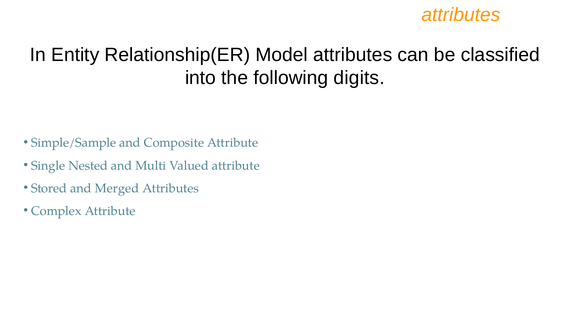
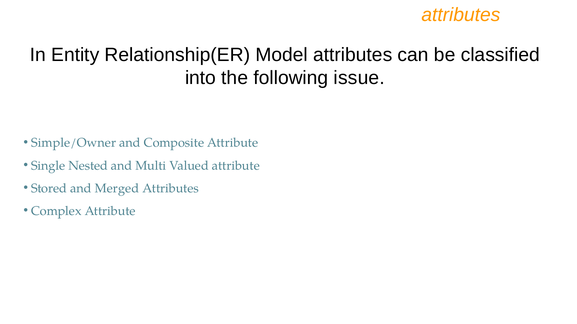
digits: digits -> issue (359, 78)
Simple/Sample: Simple/Sample -> Simple/Owner (74, 143)
